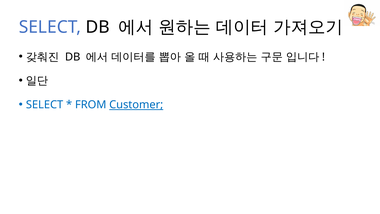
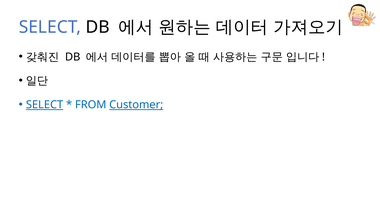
SELECT underline: none -> present (45, 105)
